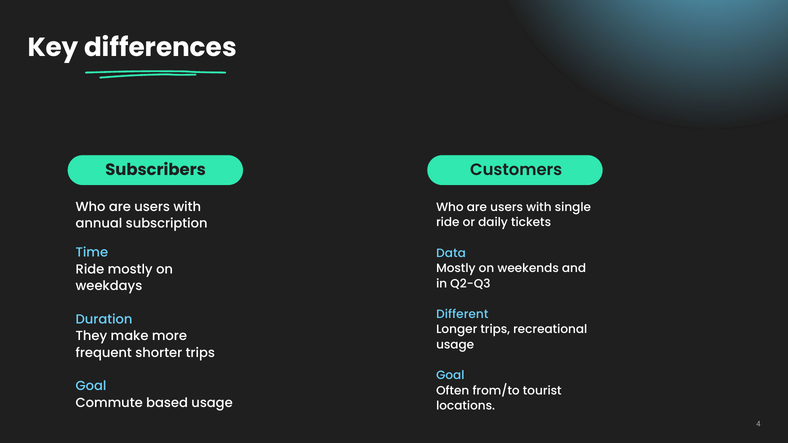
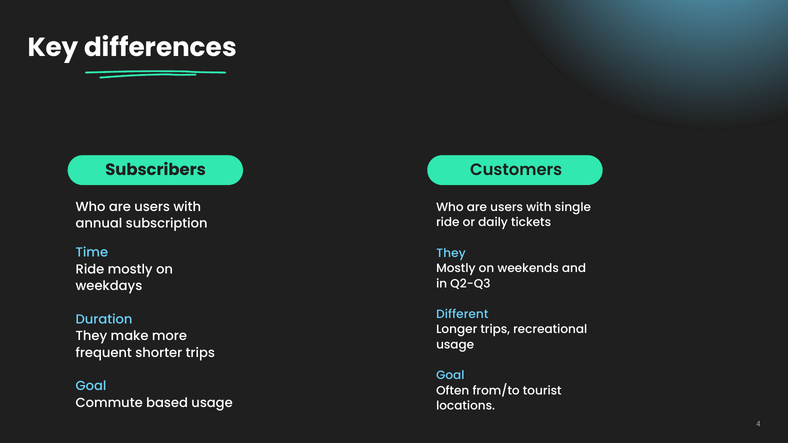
Data: Data -> They (451, 253)
